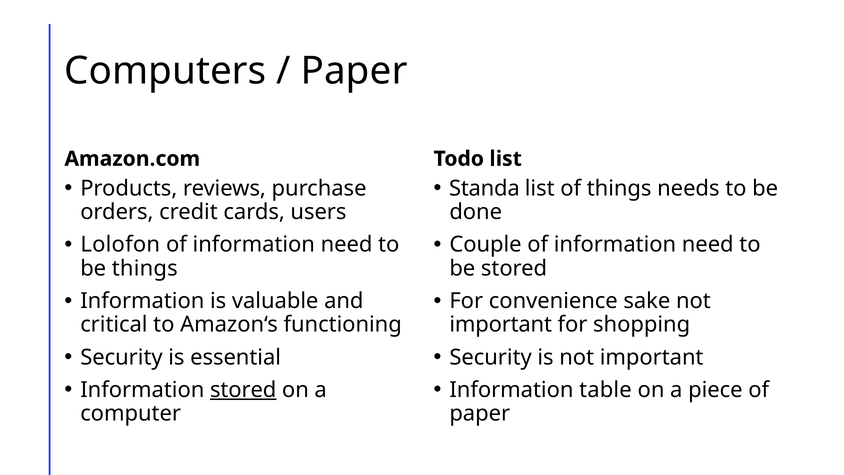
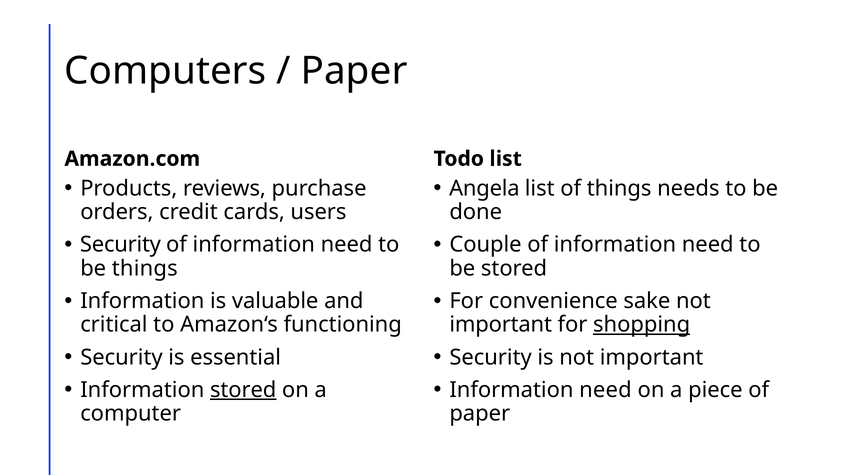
Standa: Standa -> Angela (484, 188)
Lolofon: Lolofon -> Security (120, 245)
shopping underline: none -> present (642, 325)
table: table -> need (605, 390)
